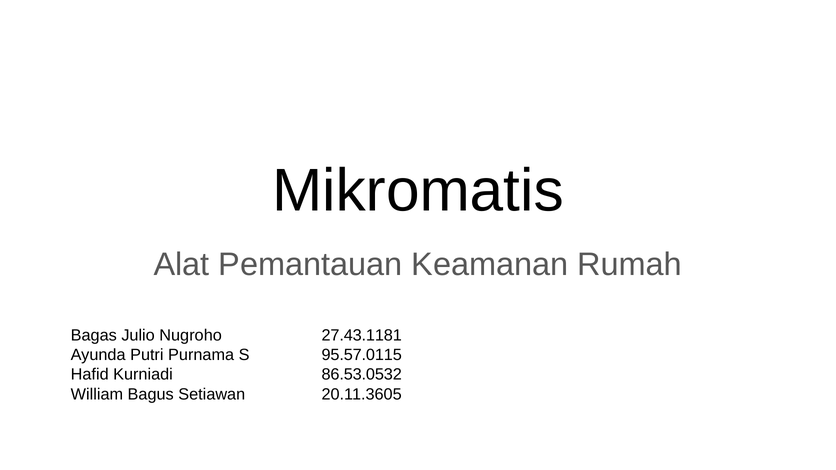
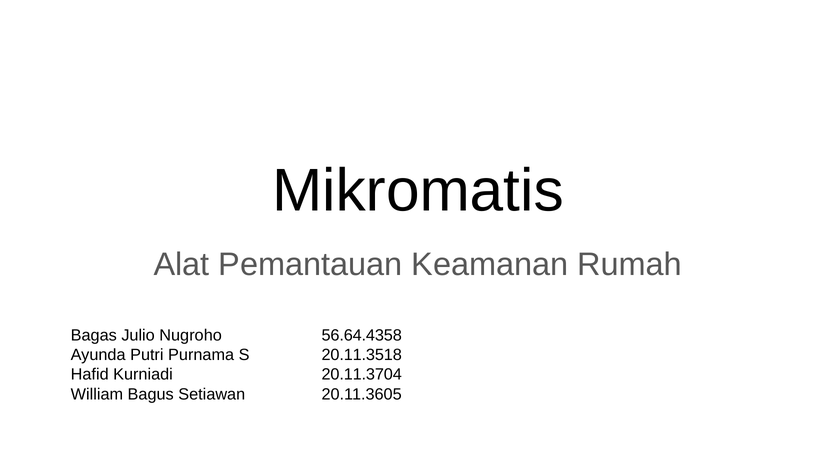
27.43.1181: 27.43.1181 -> 56.64.4358 (362, 336)
95.57.0115: 95.57.0115 -> 20.11.3518 (362, 355)
86.53.0532: 86.53.0532 -> 20.11.3704 (362, 375)
